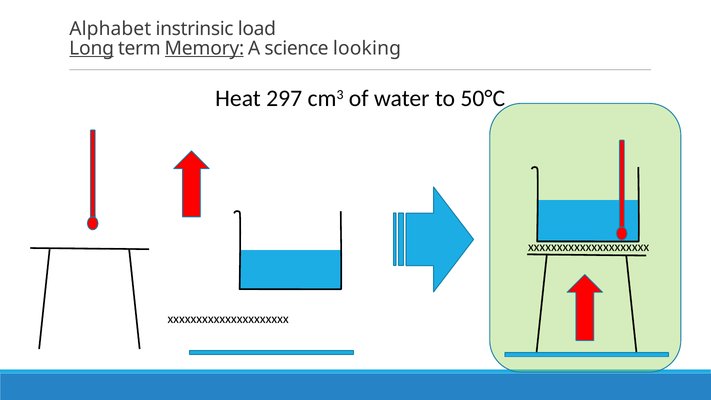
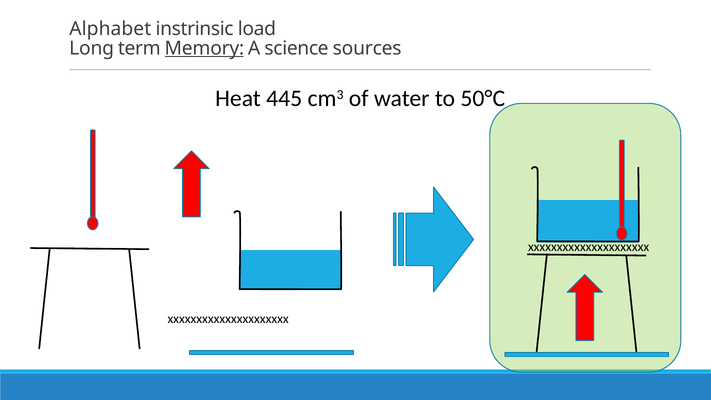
Long underline: present -> none (92, 48)
looking: looking -> sources (367, 48)
297: 297 -> 445 (284, 99)
